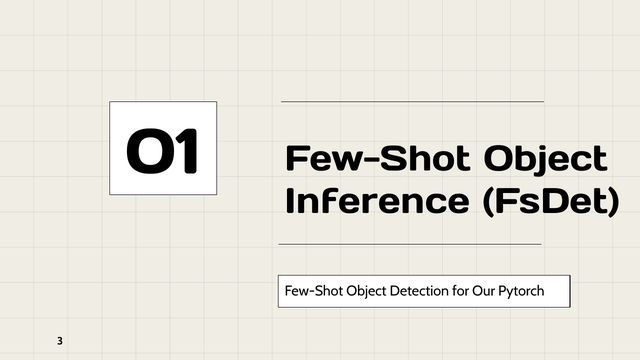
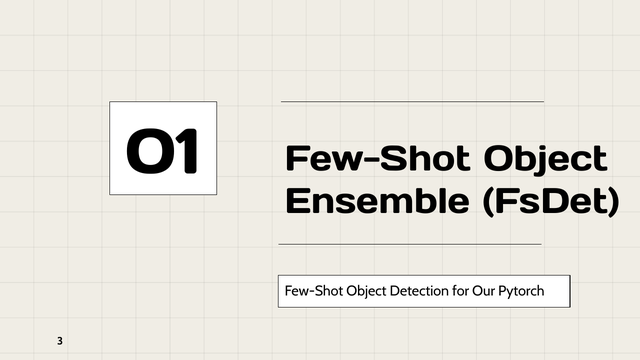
Inference: Inference -> Ensemble (377, 201)
